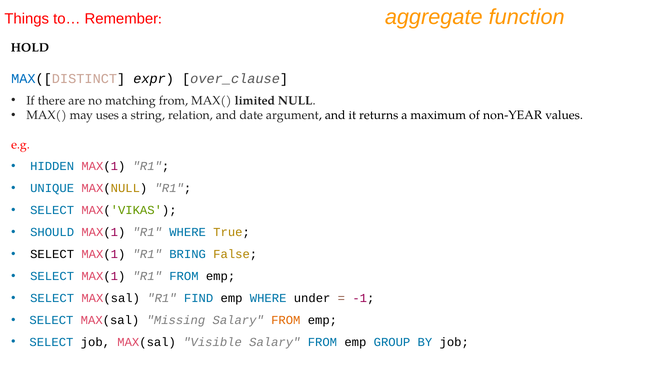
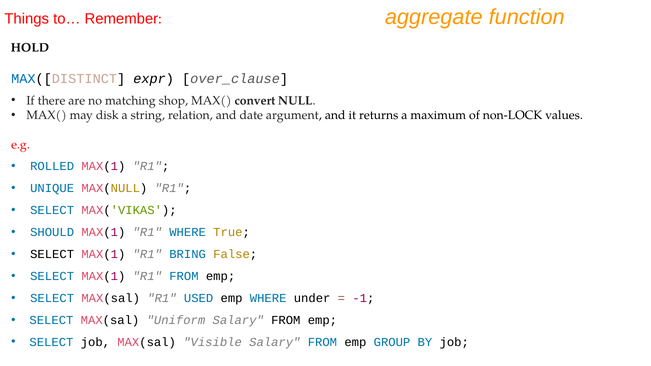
matching from: from -> shop (173, 101)
limited: limited -> convert (255, 101)
uses: uses -> disk (107, 115)
non-YEAR: non-YEAR -> non-LOCK (513, 115)
HIDDEN: HIDDEN -> ROLLED (52, 167)
FIND: FIND -> USED (199, 298)
Missing: Missing -> Uniform (176, 320)
FROM colour: orange -> black (286, 320)
